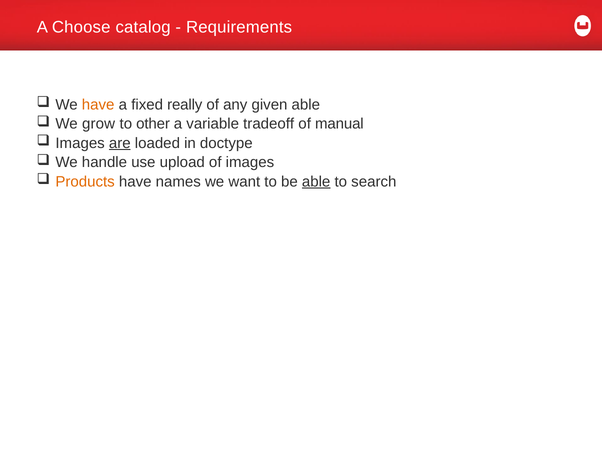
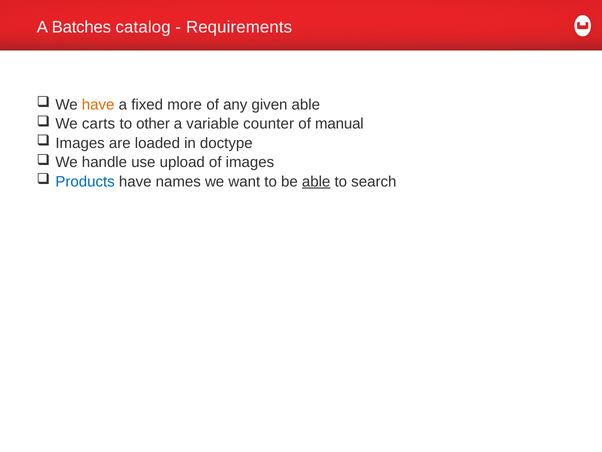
Choose: Choose -> Batches (81, 27)
really: really -> more (185, 104)
grow: grow -> carts (99, 124)
tradeoff: tradeoff -> counter (269, 124)
are underline: present -> none (120, 143)
Products colour: orange -> blue (85, 181)
